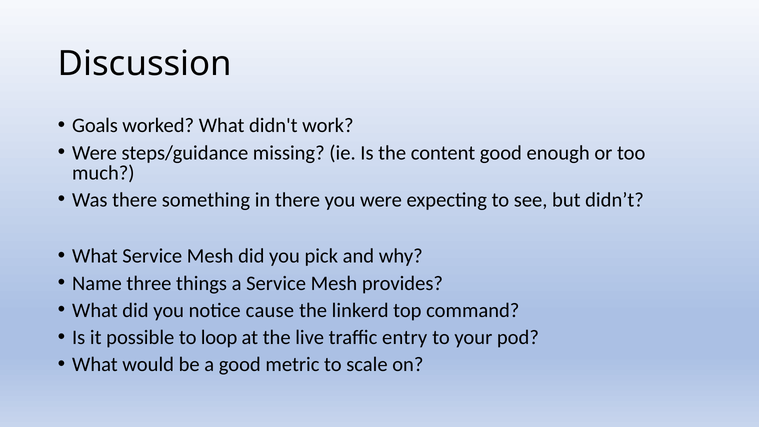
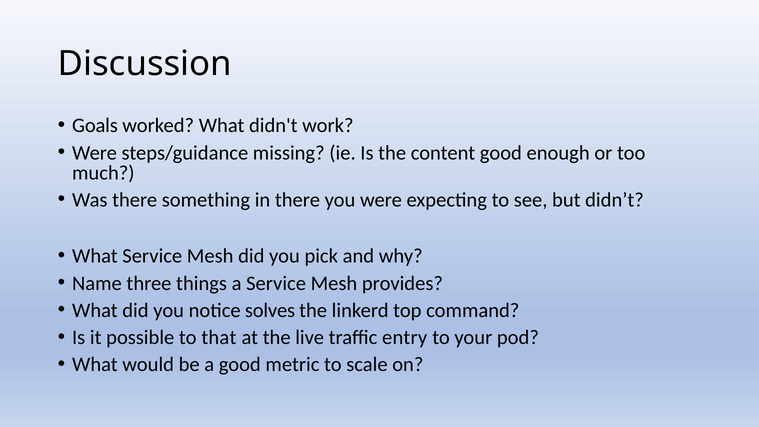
cause: cause -> solves (270, 310)
loop: loop -> that (219, 337)
